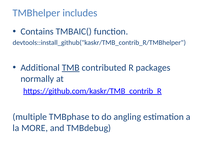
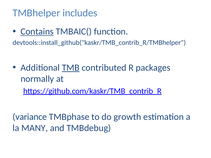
Contains underline: none -> present (37, 32)
multiple: multiple -> variance (30, 117)
angling: angling -> growth (127, 117)
MORE: MORE -> MANY (35, 128)
